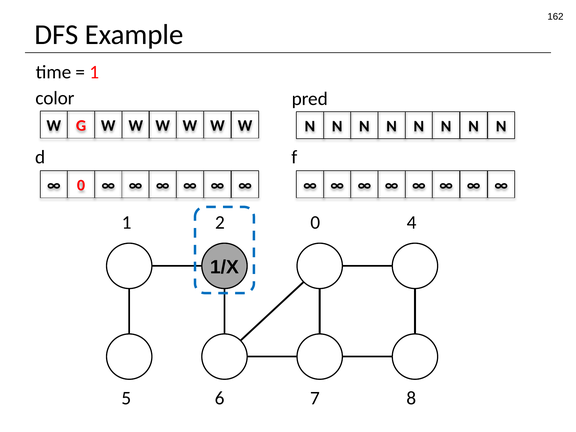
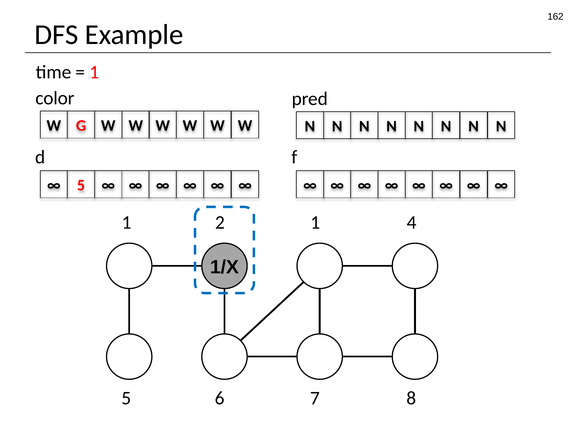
0: 0 -> 5 (81, 185)
1 0: 0 -> 1 (315, 223)
